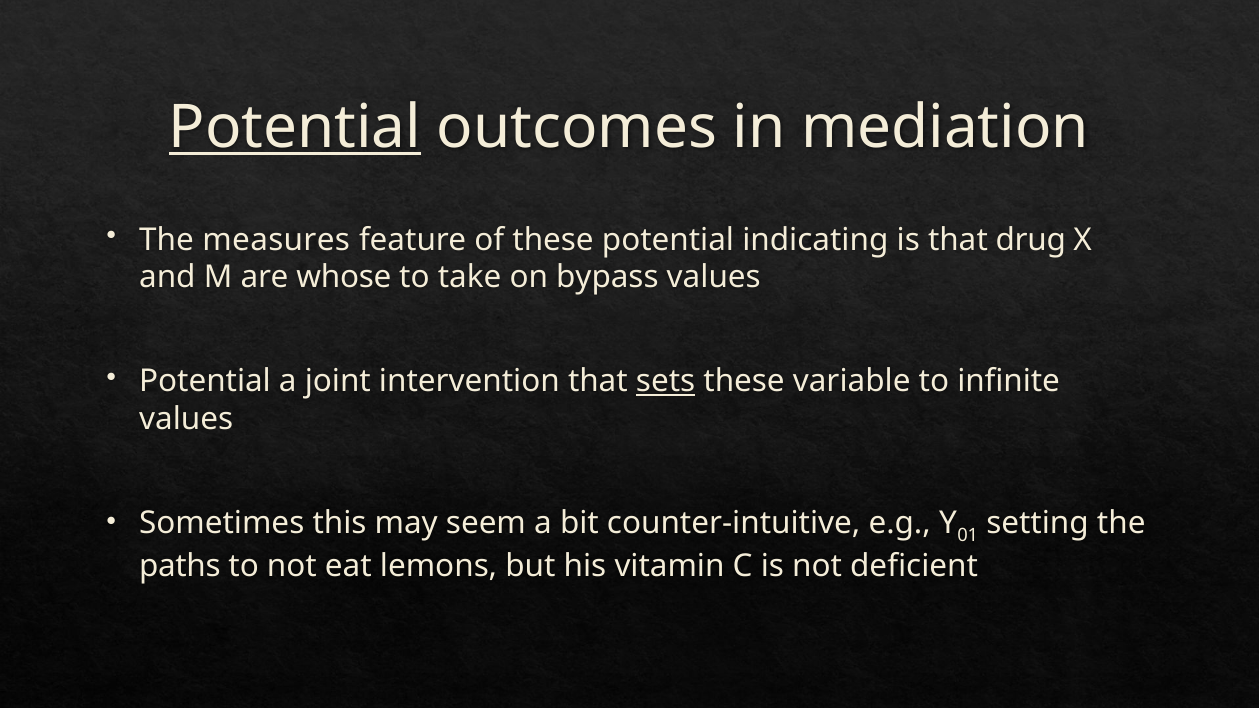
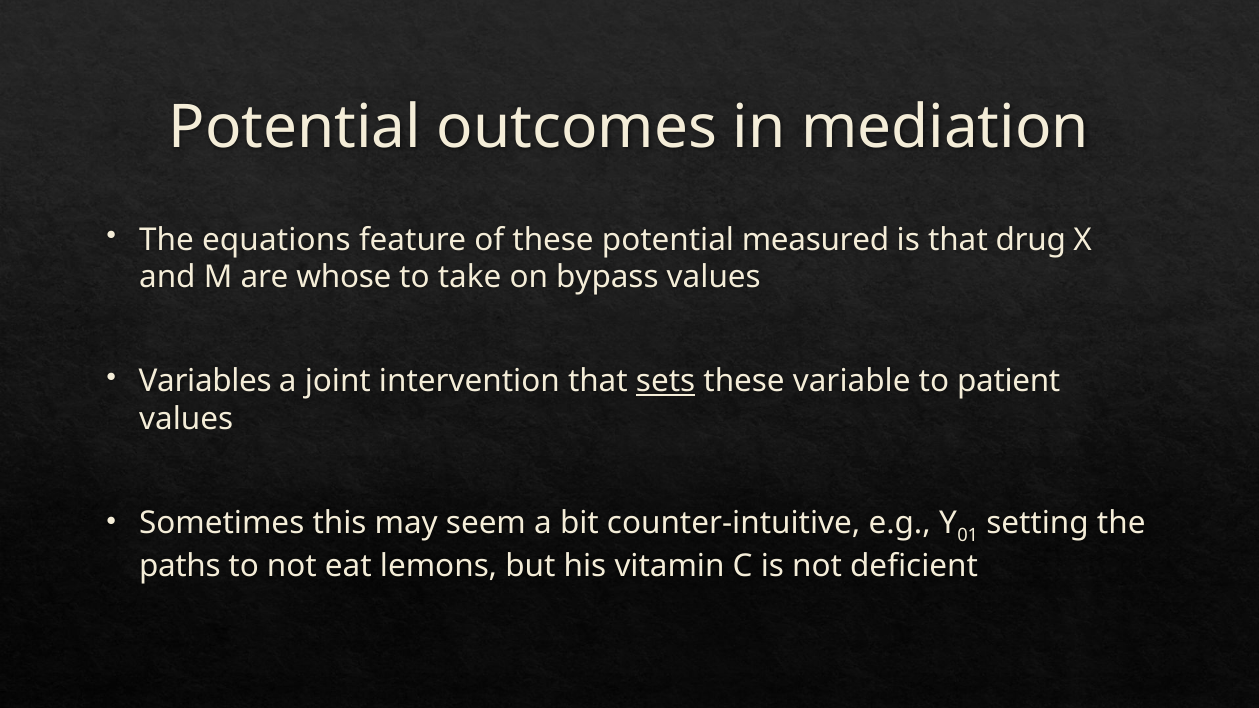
Potential underline: present -> none (295, 127)
measures: measures -> equations (276, 240)
indicating: indicating -> measured (816, 240)
Potential: Potential -> Variables (205, 382)
infinite: infinite -> patient (1009, 382)
